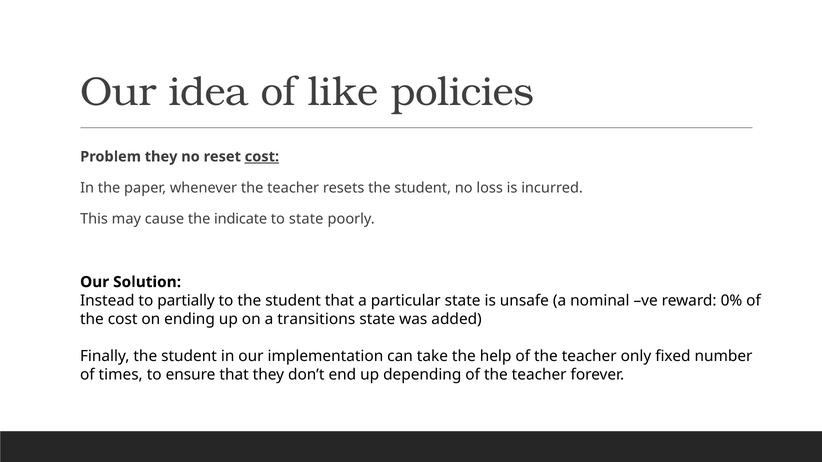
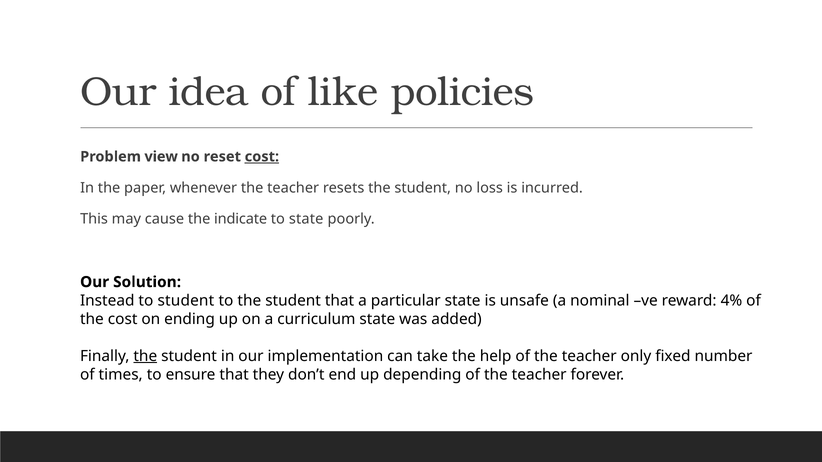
Problem they: they -> view (161, 157)
to partially: partially -> student (186, 301)
0%: 0% -> 4% (731, 301)
transitions: transitions -> curriculum (316, 319)
the underline: none -> present (145, 356)
